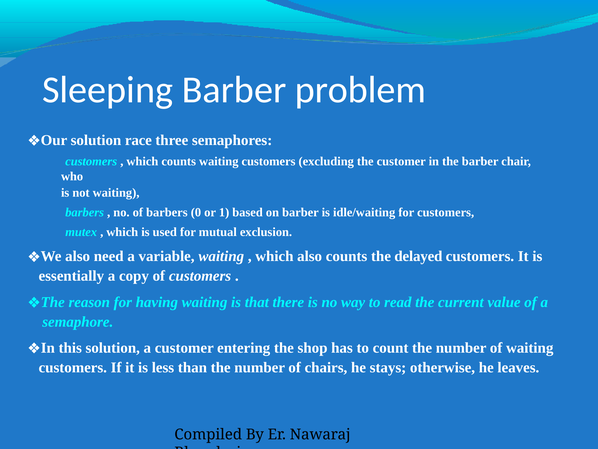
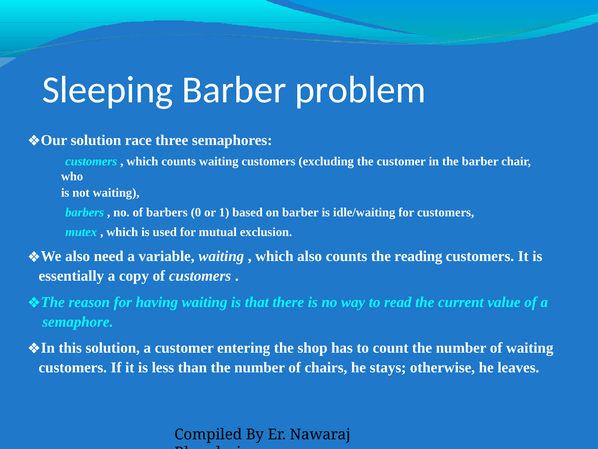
delayed: delayed -> reading (418, 256)
